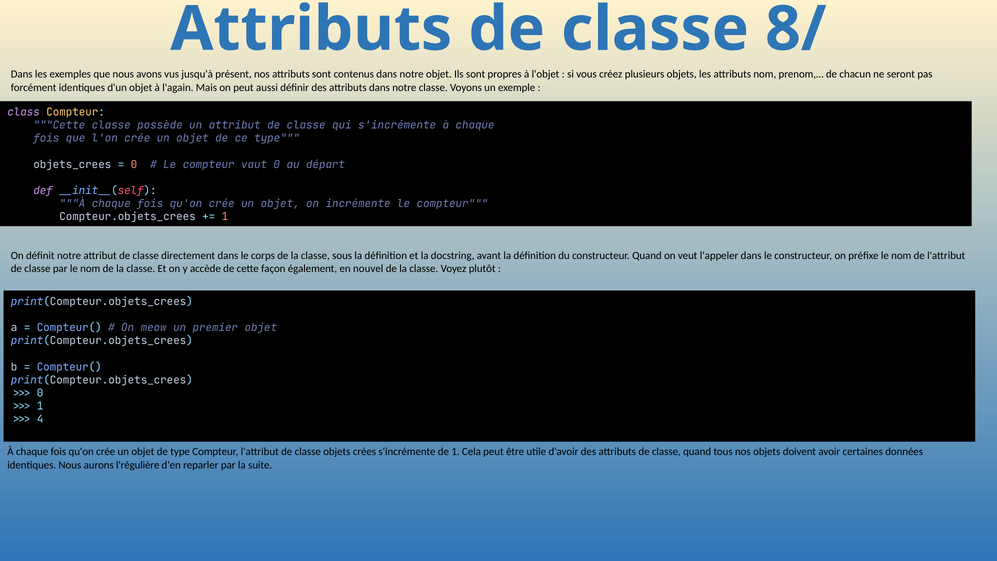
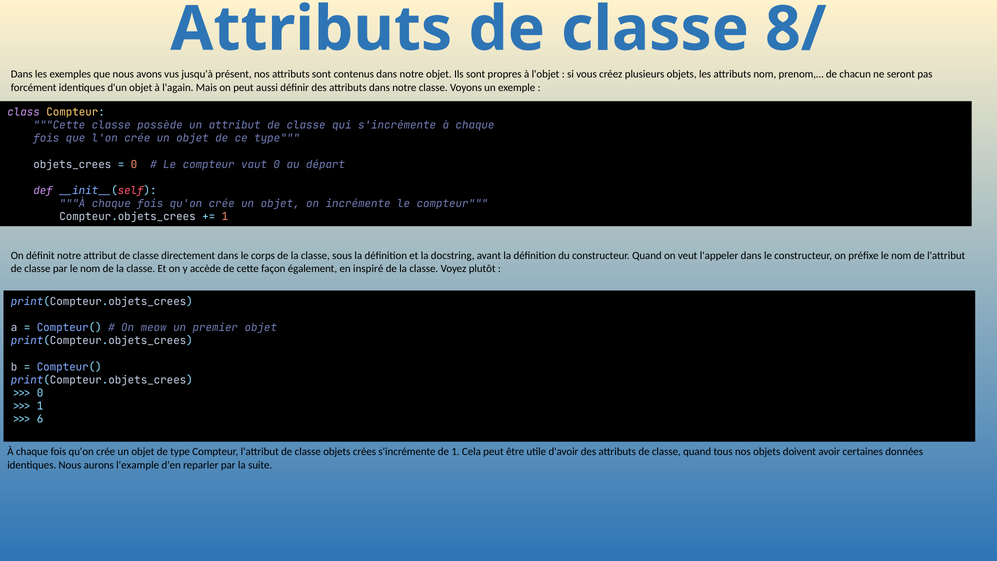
nouvel: nouvel -> inspiré (368, 269)
4: 4 -> 6 (40, 419)
l'régulière: l'régulière -> l'example (138, 465)
